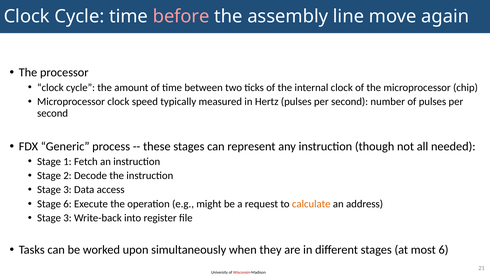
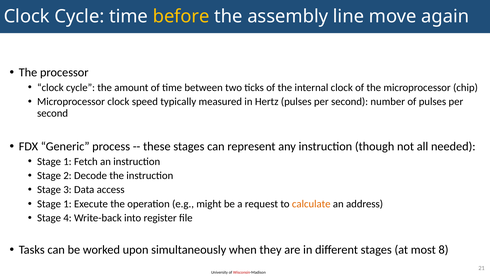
before colour: pink -> yellow (181, 16)
6: 6 -> 1 (67, 204)
3: 3 -> 4 (67, 218)
most 6: 6 -> 8 (444, 249)
